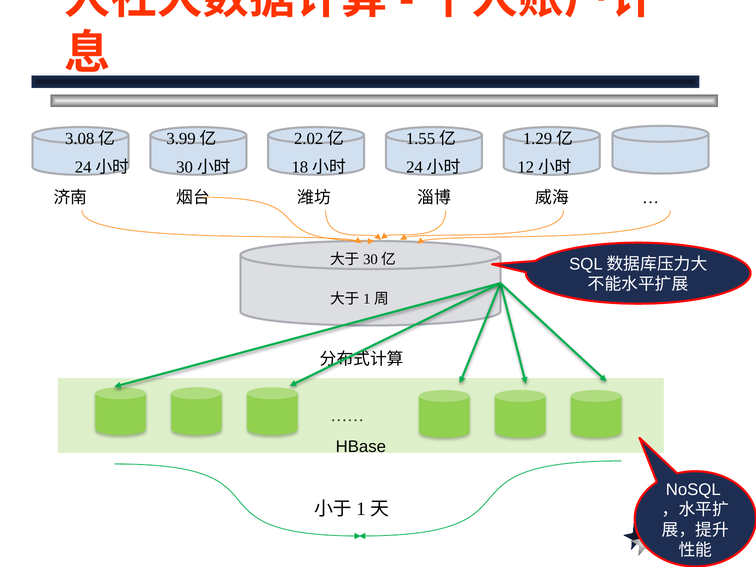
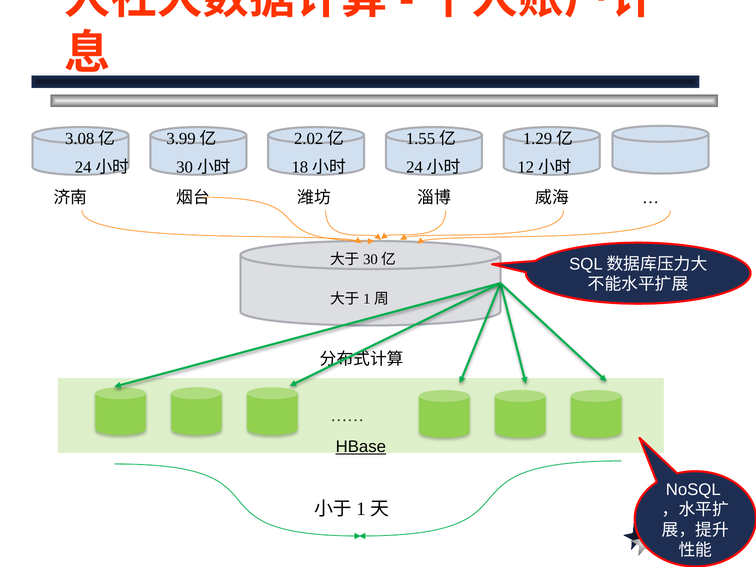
HBase underline: none -> present (361, 447)
